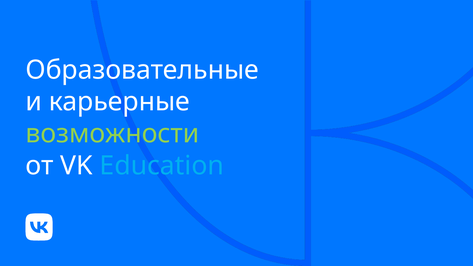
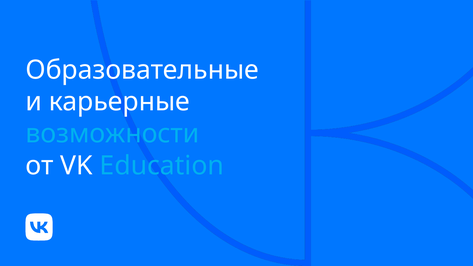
возможности colour: light green -> light blue (112, 134)
